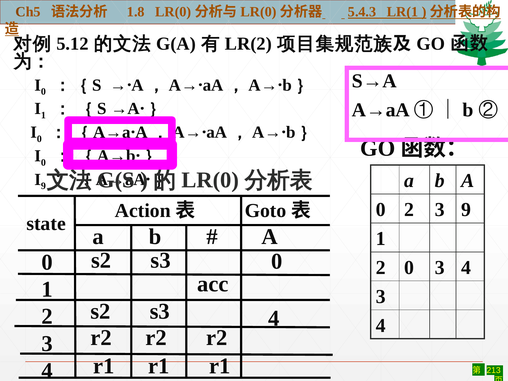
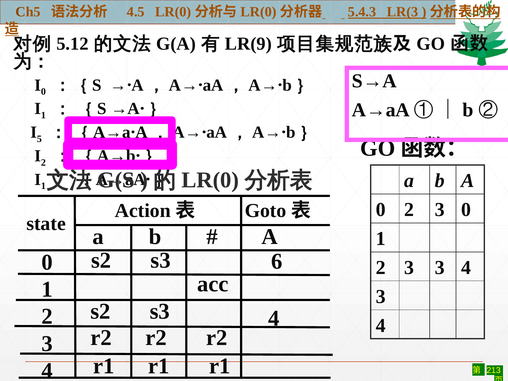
1.8: 1.8 -> 4.5 (136, 12)
LR(1: LR(1 -> LR(3 (402, 12)
LR(2: LR(2 -> LR(9 (248, 44)
0: 0 -> 5 (39, 139)
0: 0 -> 2 (43, 162)
9: 9 -> 1 (43, 186)
3 9: 9 -> 0 (466, 210)
s3 0: 0 -> 6 (277, 261)
0: 0 -> 3 (409, 268)
